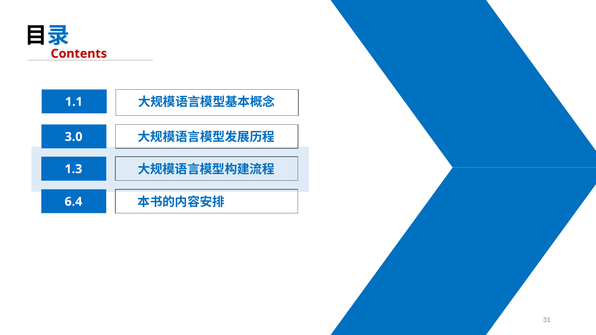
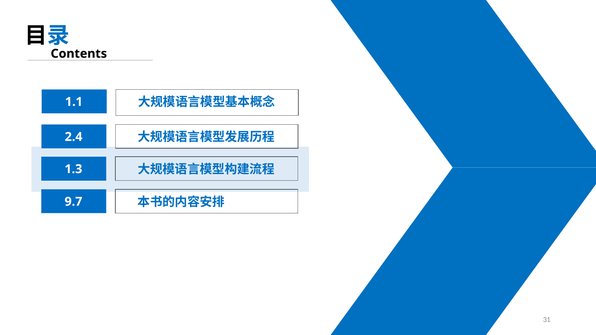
Contents colour: red -> black (79, 54)
3.0: 3.0 -> 2.4 (74, 137)
6.4: 6.4 -> 9.7 (73, 202)
